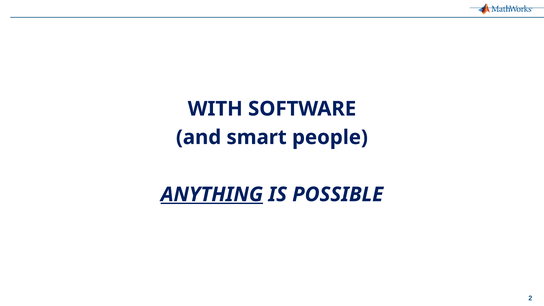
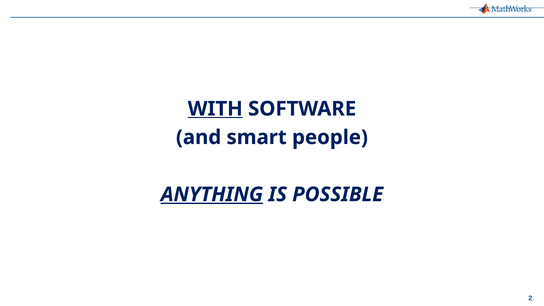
WITH underline: none -> present (215, 109)
